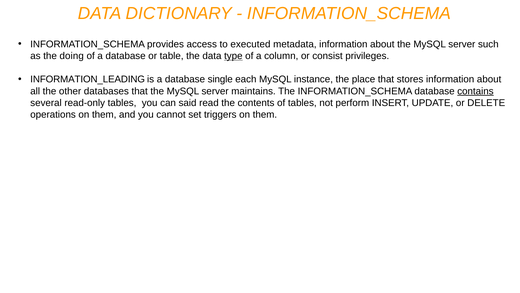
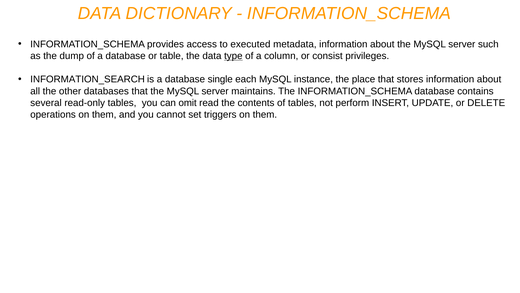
doing: doing -> dump (72, 56)
INFORMATION_LEADING: INFORMATION_LEADING -> INFORMATION_SEARCH (88, 79)
contains underline: present -> none (475, 91)
said: said -> omit (188, 103)
